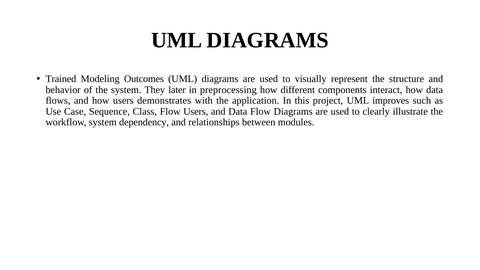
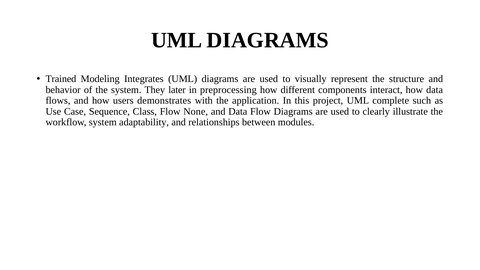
Outcomes: Outcomes -> Integrates (144, 79)
improves: improves -> complete (391, 101)
Flow Users: Users -> None (196, 111)
dependency: dependency -> adaptability (144, 122)
